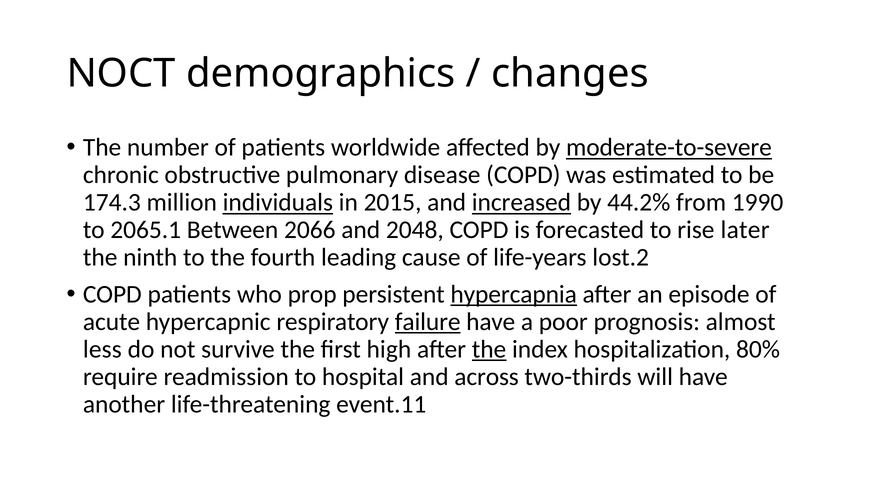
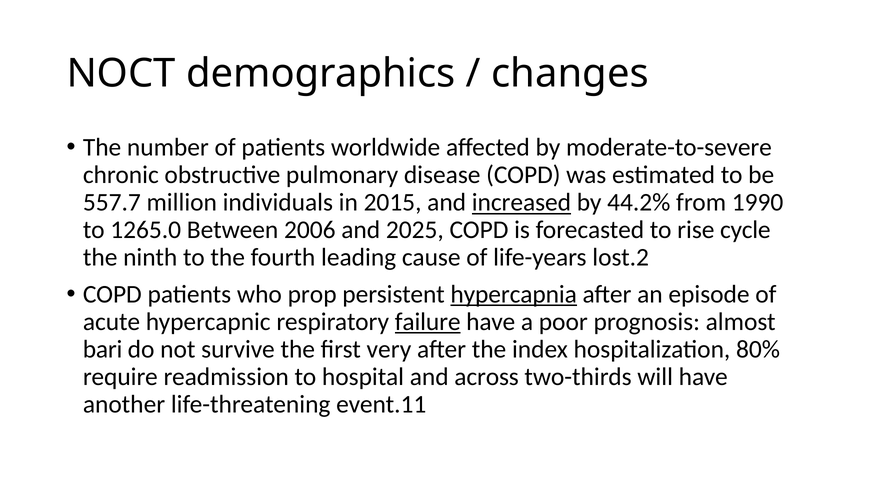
moderate-to-severe underline: present -> none (669, 148)
174.3: 174.3 -> 557.7 (112, 203)
individuals underline: present -> none (278, 203)
2065.1: 2065.1 -> 1265.0 (146, 230)
2066: 2066 -> 2006 (310, 230)
2048: 2048 -> 2025 (415, 230)
later: later -> cycle (745, 230)
less: less -> bari (103, 349)
high: high -> very (389, 349)
the underline: present -> none (489, 349)
